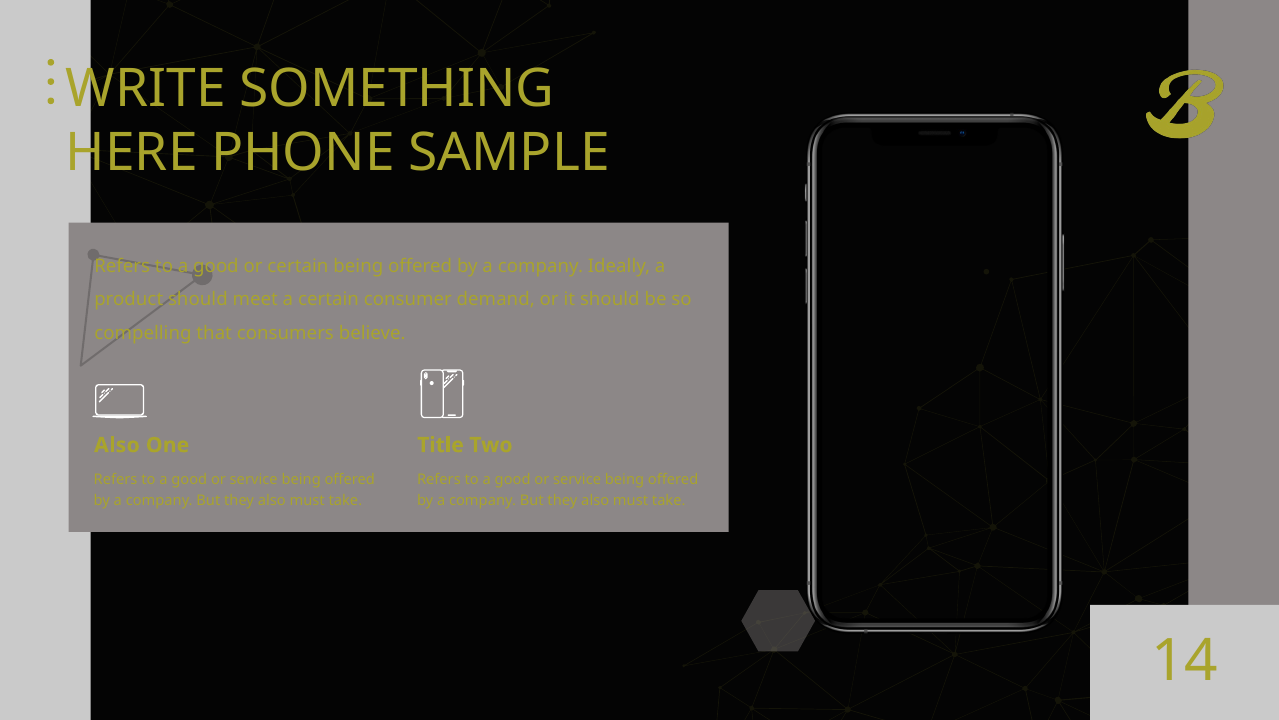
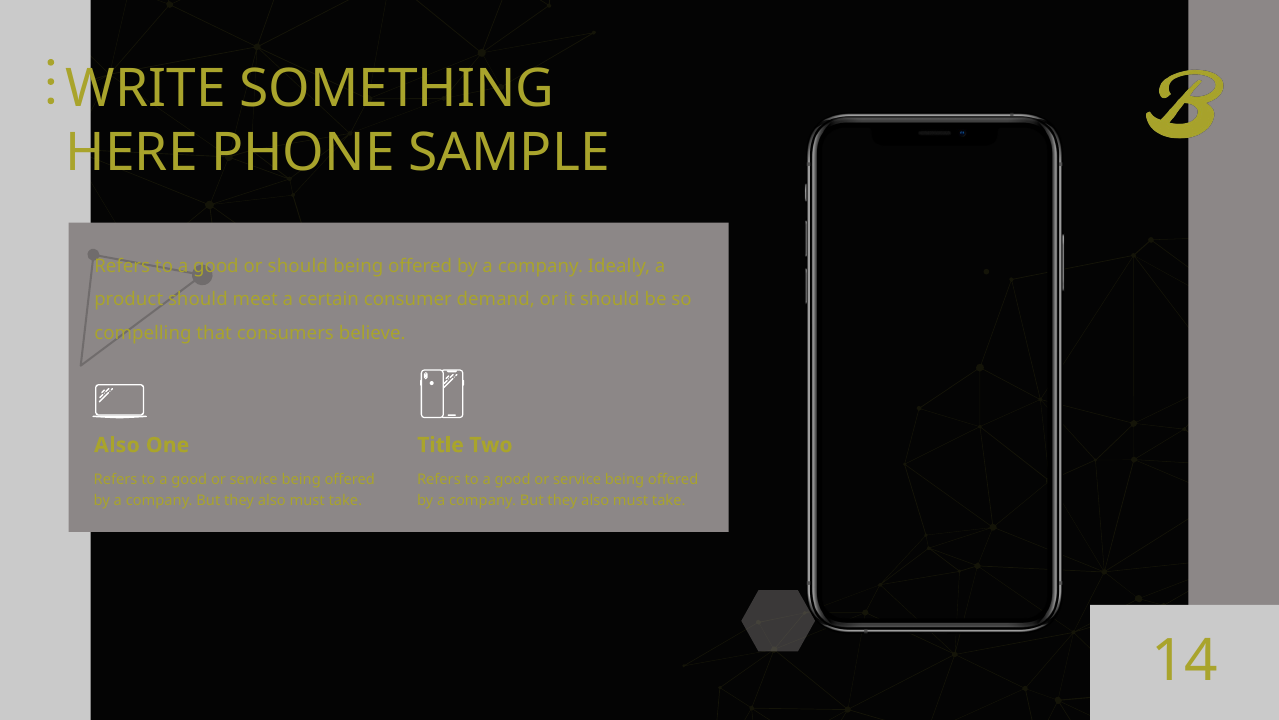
or certain: certain -> should (298, 266)
